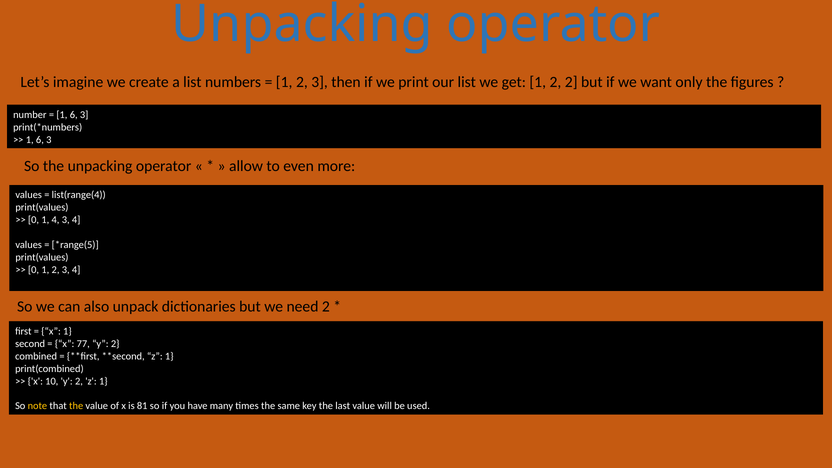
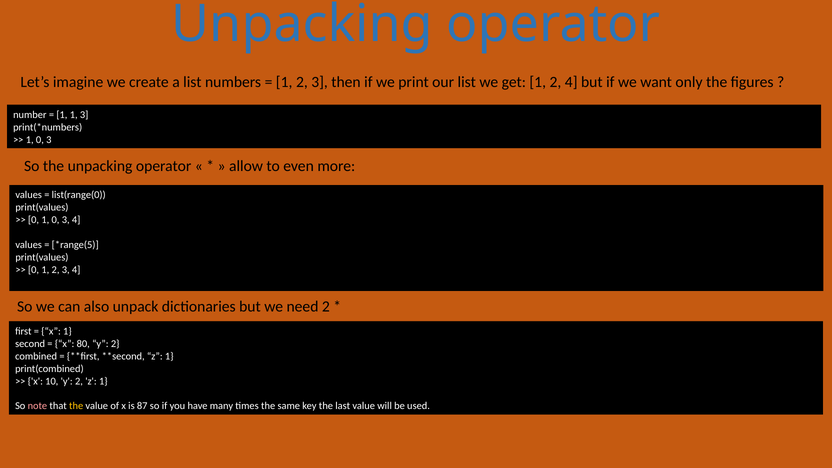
2 2: 2 -> 4 (571, 82)
6: 6 -> 1 (74, 115)
6: 6 -> 0 (40, 140)
list(range(4: list(range(4 -> list(range(0 (79, 195)
0 1 4: 4 -> 0 (56, 220)
77: 77 -> 80 (83, 344)
note colour: yellow -> pink (37, 406)
81: 81 -> 87 (142, 406)
